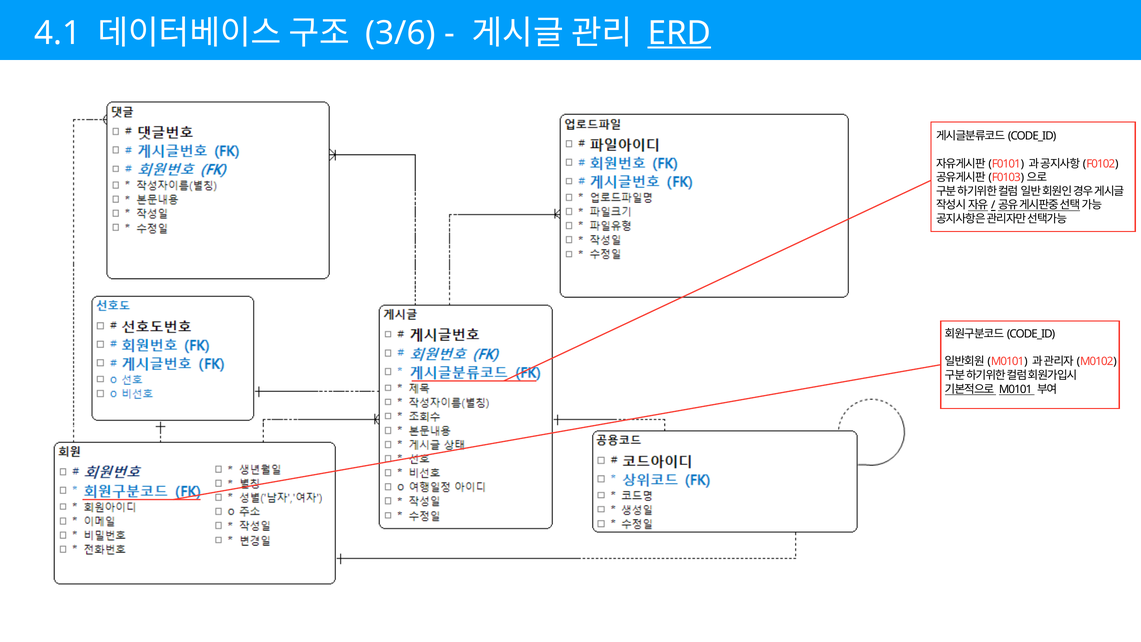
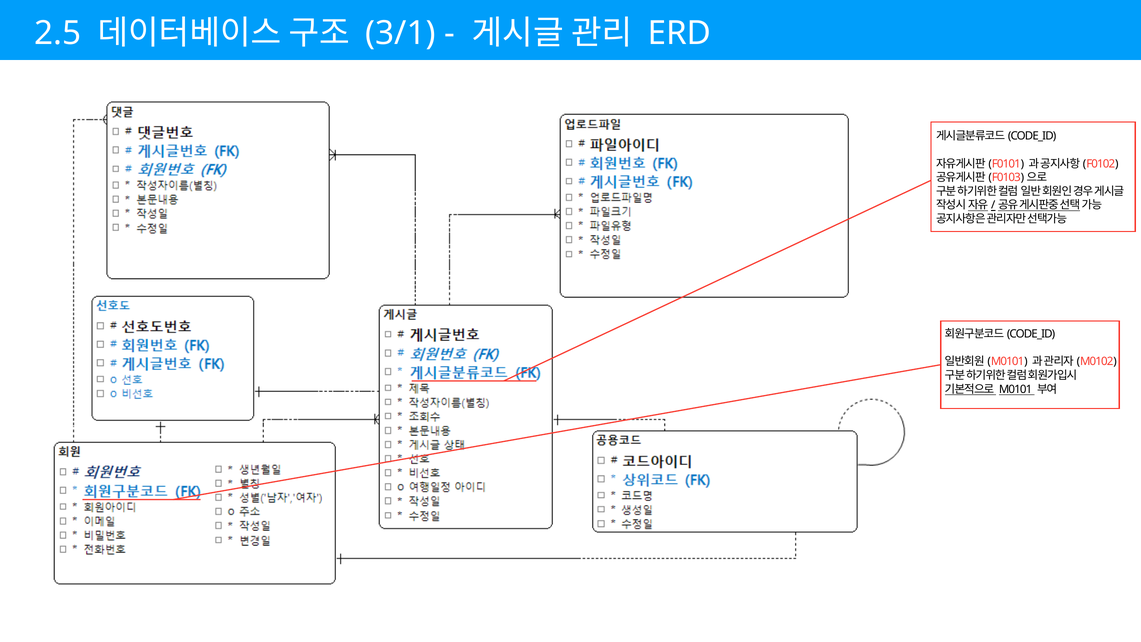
4.1: 4.1 -> 2.5 (58, 33)
3/6: 3/6 -> 3/1 (401, 33)
ERD underline: present -> none (679, 33)
